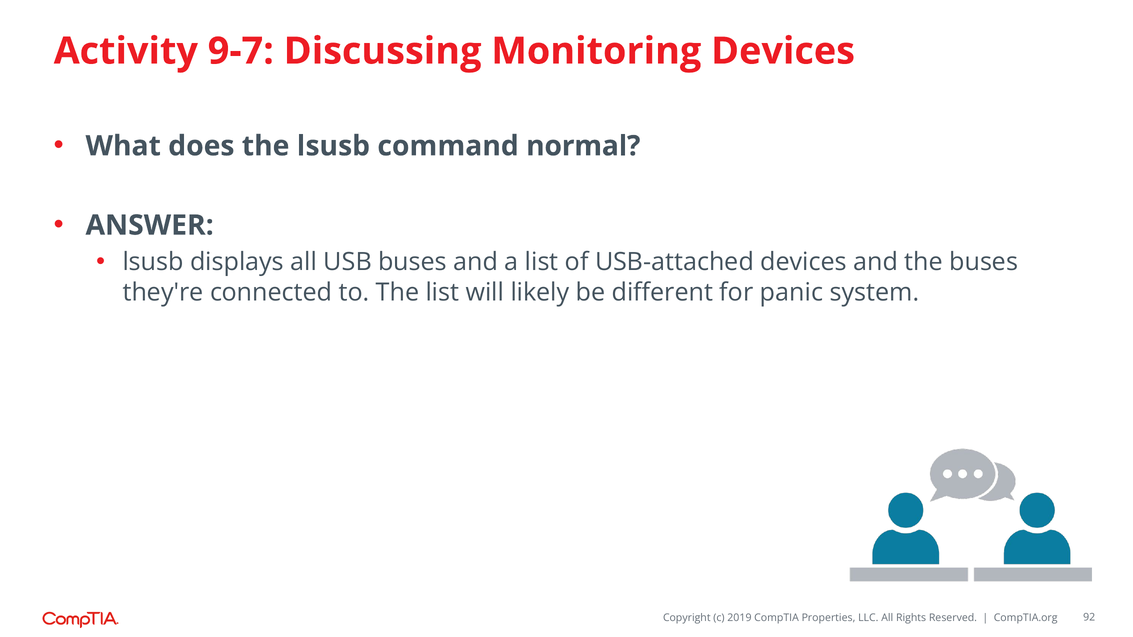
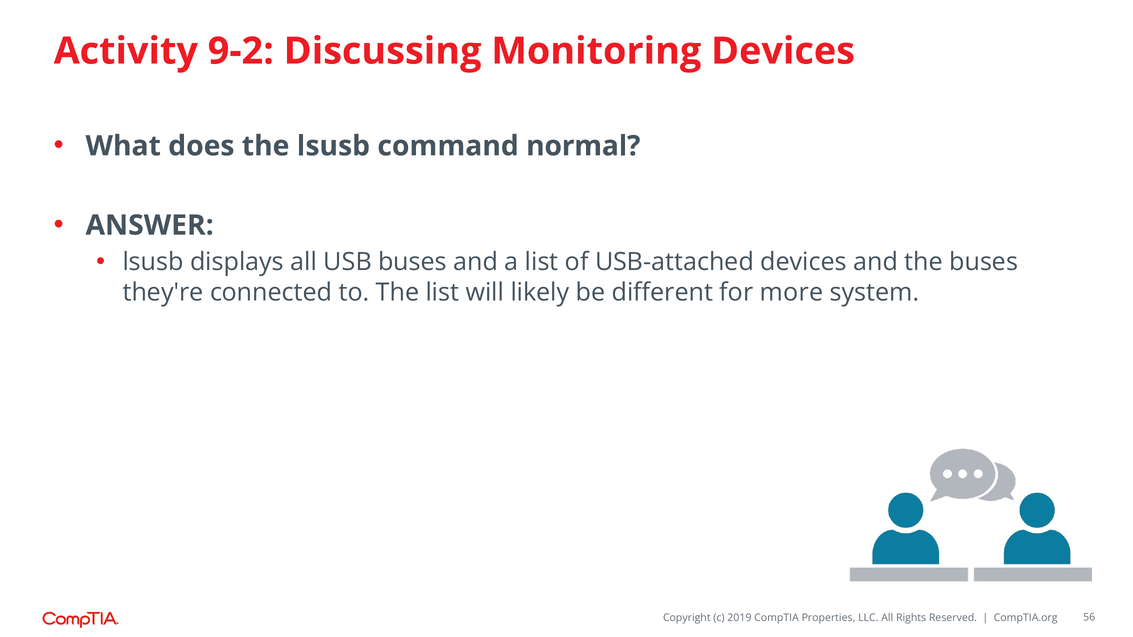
9-7: 9-7 -> 9-2 (241, 51)
panic: panic -> more (791, 293)
92: 92 -> 56 (1089, 617)
